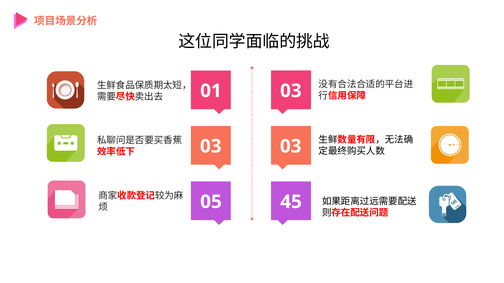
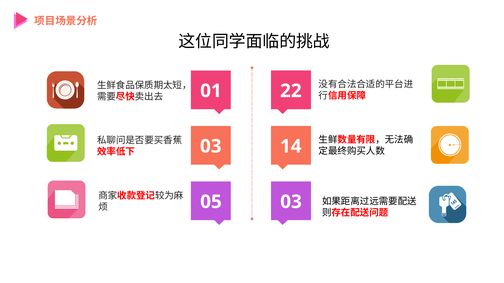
01 03: 03 -> 22 (291, 91)
03: 03 -> 14 (291, 147)
05 45: 45 -> 03 (291, 202)
